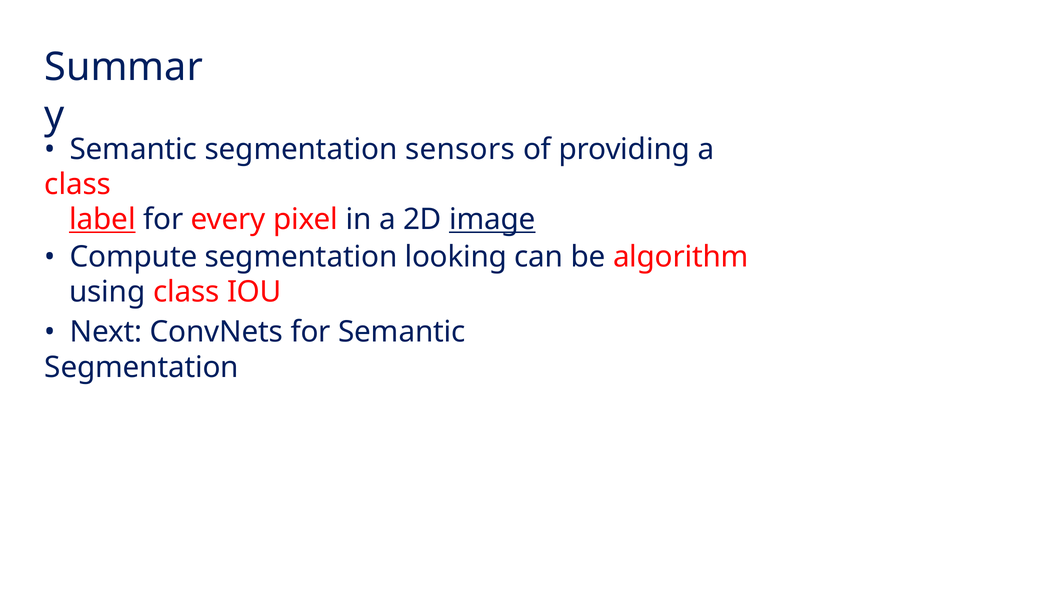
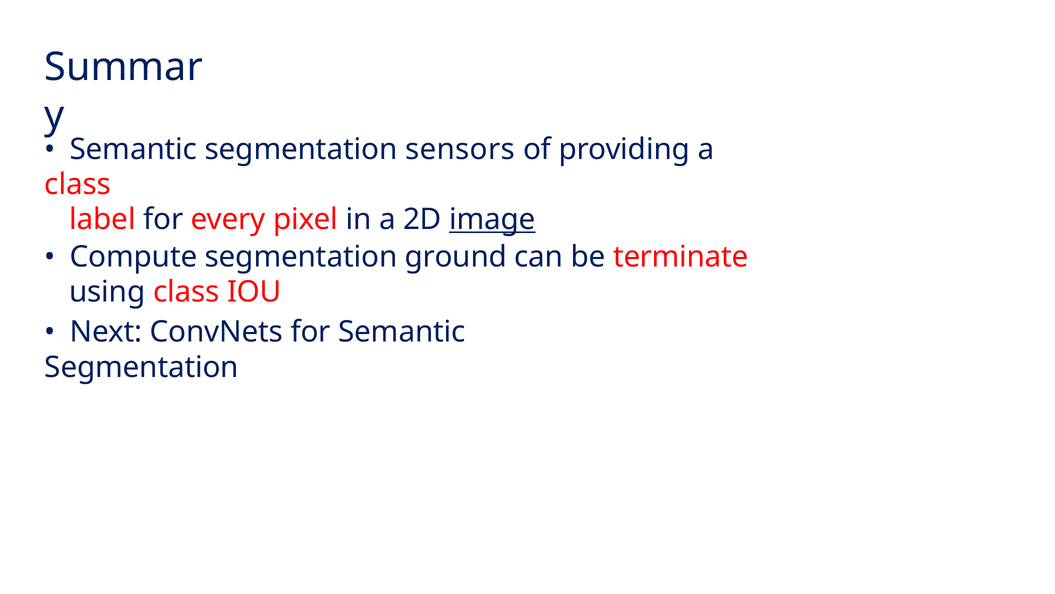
label underline: present -> none (102, 219)
looking: looking -> ground (456, 257)
algorithm: algorithm -> terminate (681, 257)
